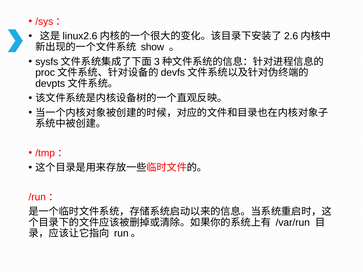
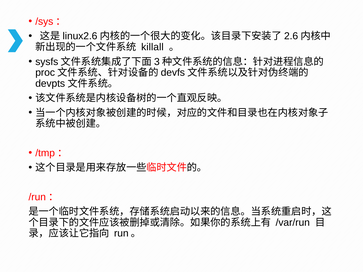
show: show -> killall (152, 47)
